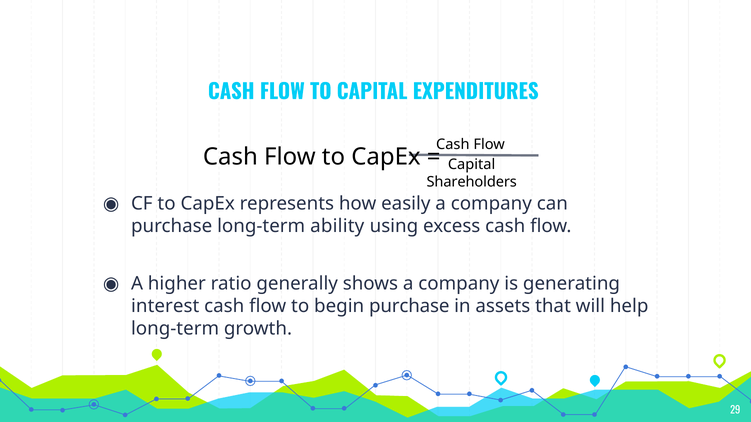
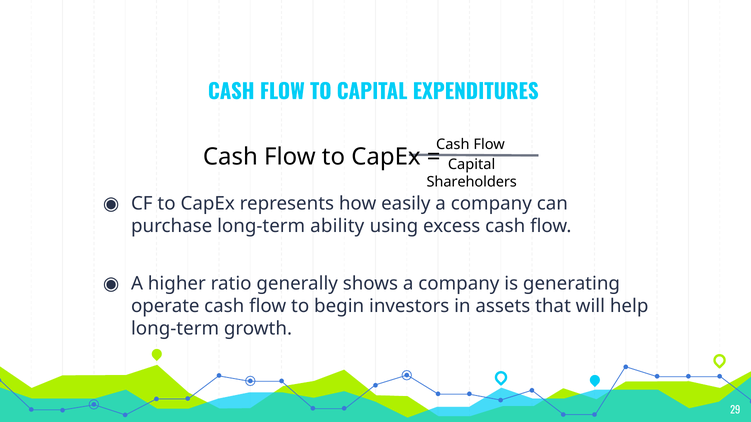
interest: interest -> operate (165, 307)
begin purchase: purchase -> investors (409, 307)
